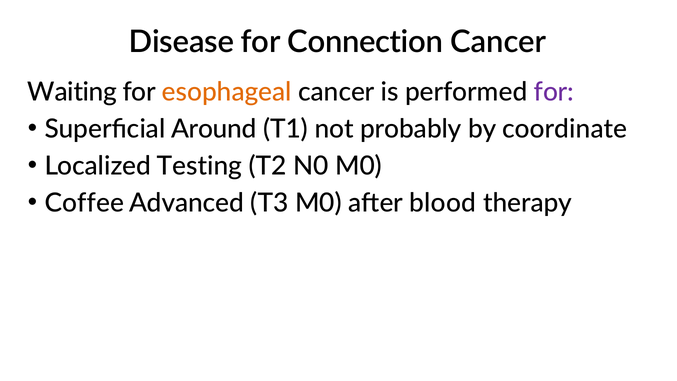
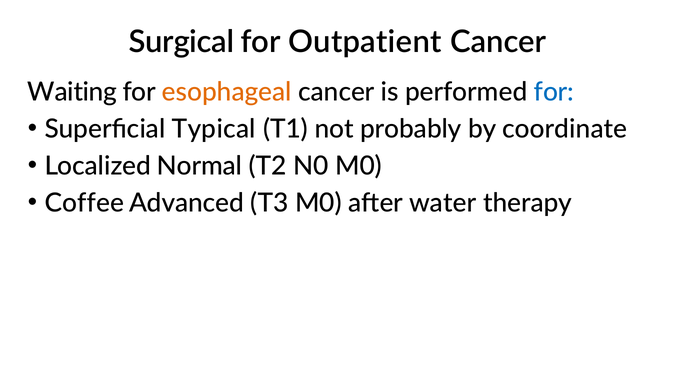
Disease: Disease -> Surgical (181, 42)
Connection: Connection -> Outpatient (365, 42)
for colour: purple -> blue (554, 92)
Around: Around -> Typical (214, 129)
Testing: Testing -> Normal (200, 166)
blood: blood -> water (443, 203)
